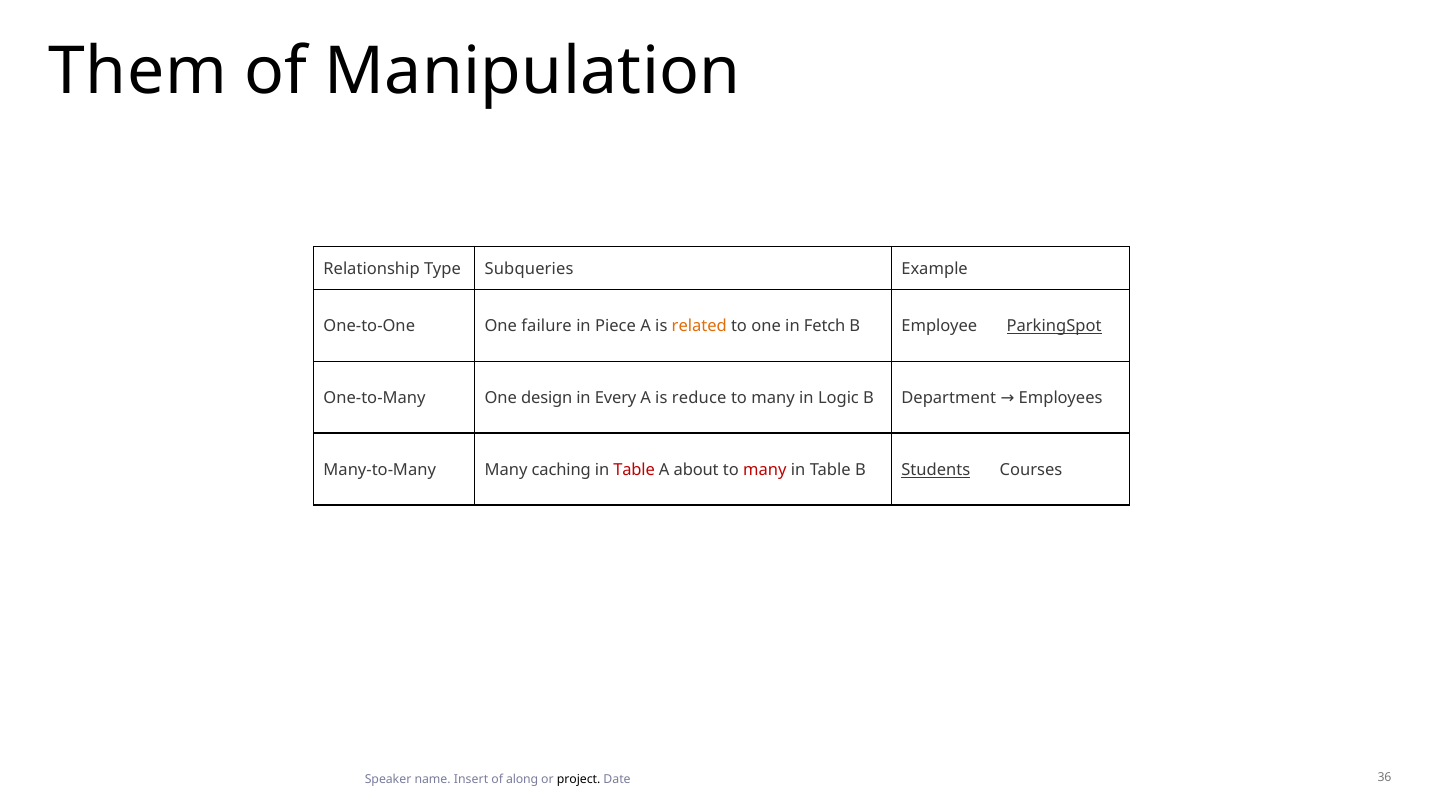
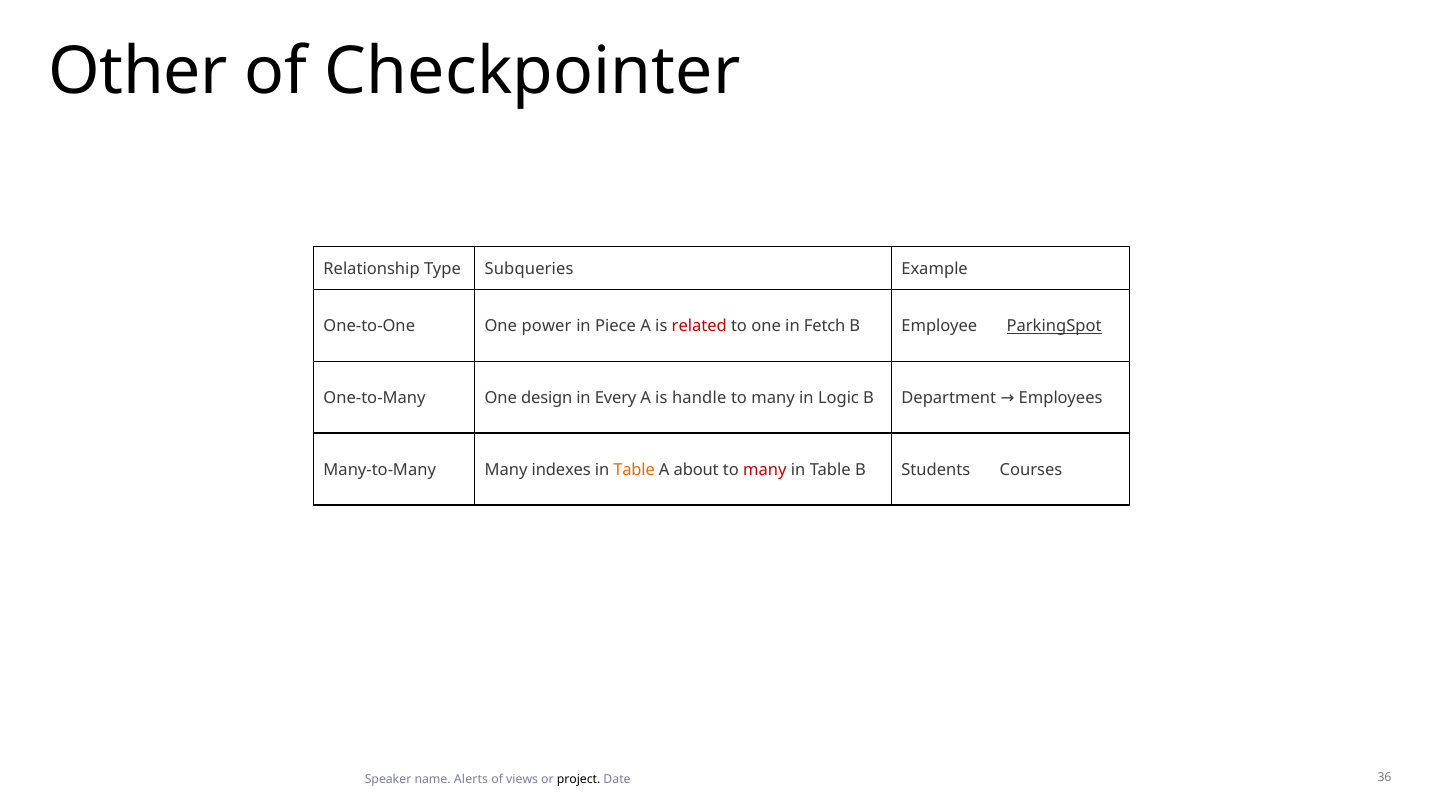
Them: Them -> Other (138, 72)
Manipulation: Manipulation -> Checkpointer (533, 72)
failure: failure -> power (547, 326)
related colour: orange -> red (699, 326)
reduce: reduce -> handle (699, 398)
caching: caching -> indexes (561, 470)
Table colour: red -> orange (634, 470)
Students underline: present -> none (936, 470)
Insert: Insert -> Alerts (471, 779)
along: along -> views (522, 779)
